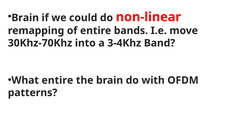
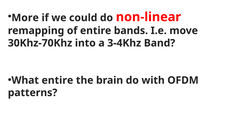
Brain: Brain -> More (25, 18)
